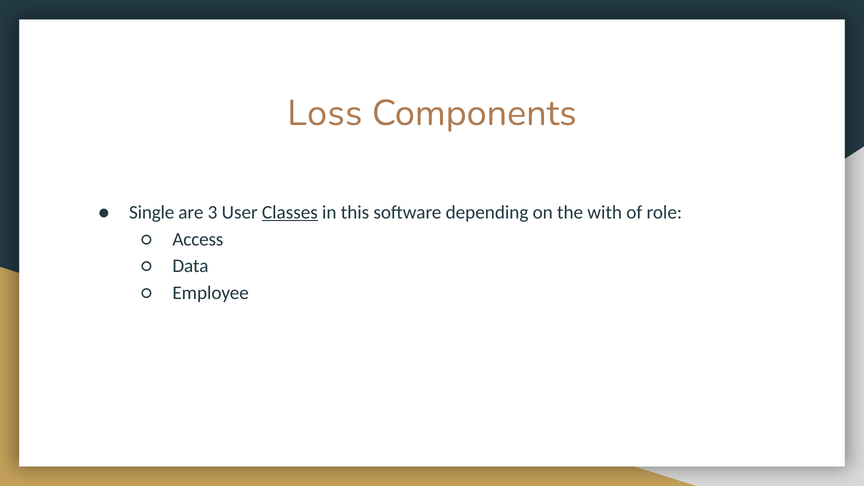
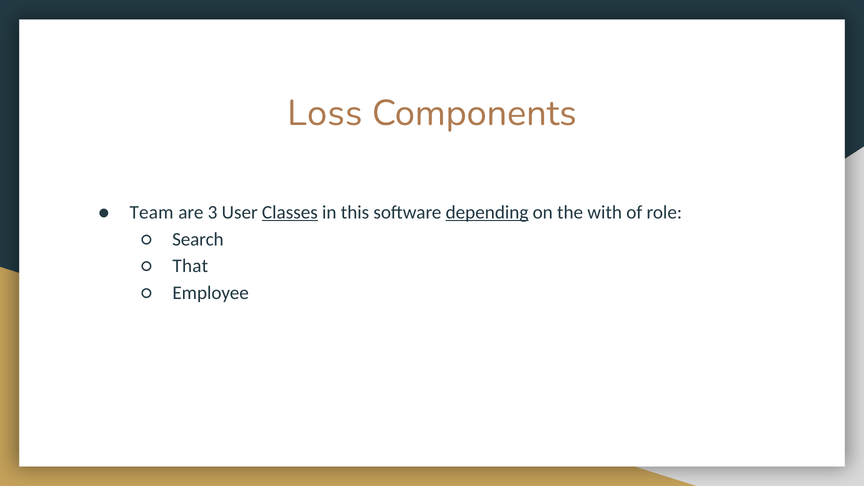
Single: Single -> Team (152, 212)
depending underline: none -> present (487, 212)
Access: Access -> Search (198, 239)
Data: Data -> That (190, 266)
